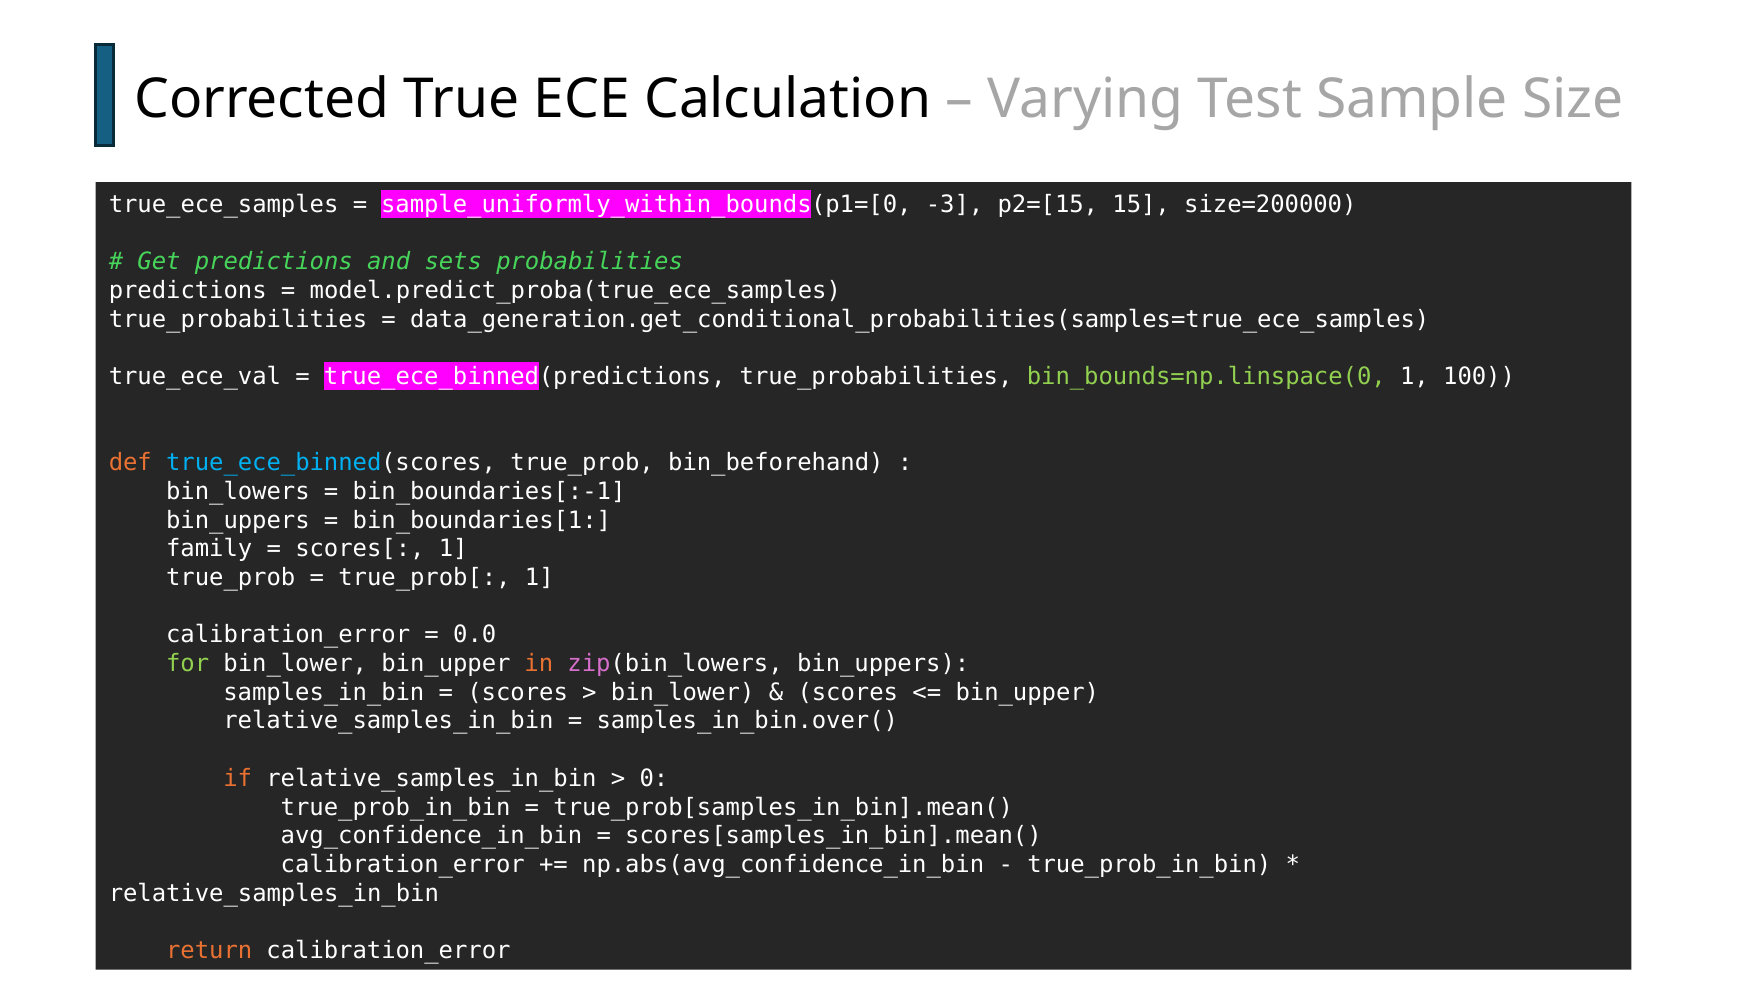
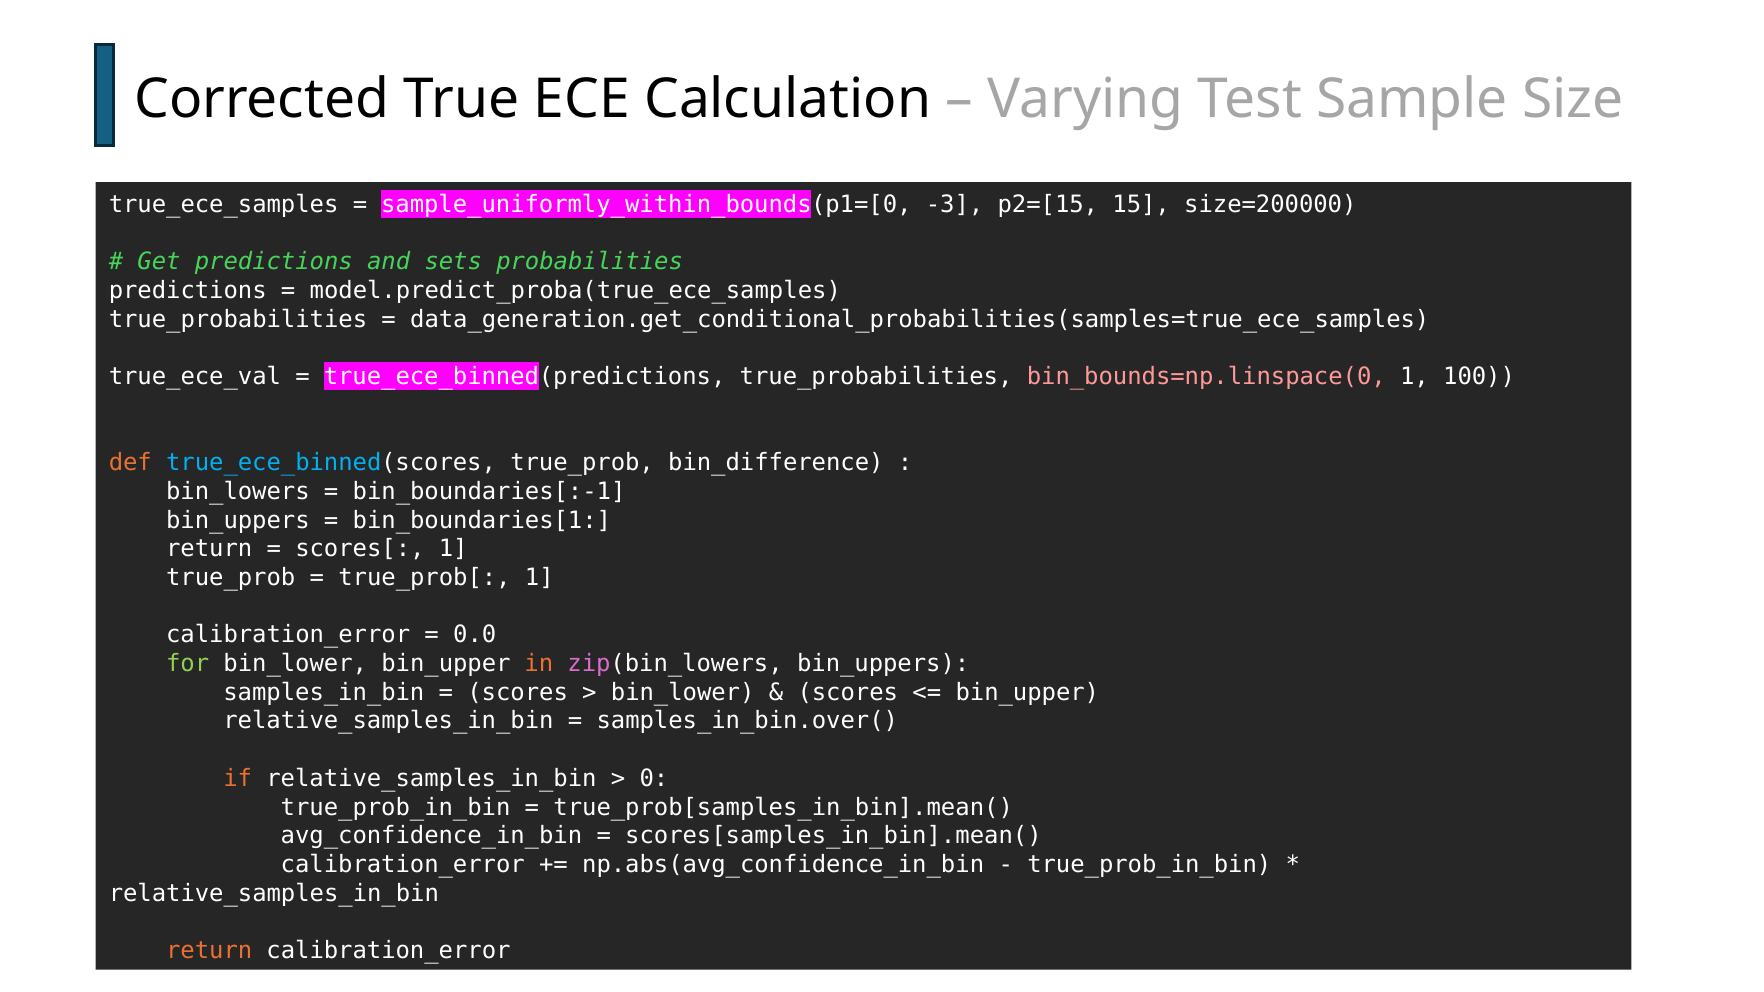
bin_bounds=np.linspace(0 colour: light green -> pink (1206, 377)
bin_beforehand: bin_beforehand -> bin_difference (776, 463)
family: family -> return (209, 549)
